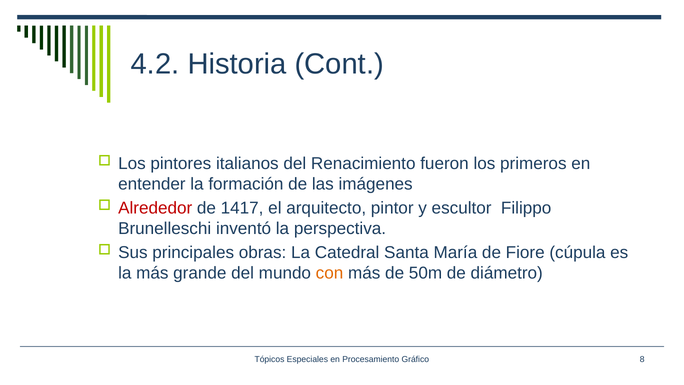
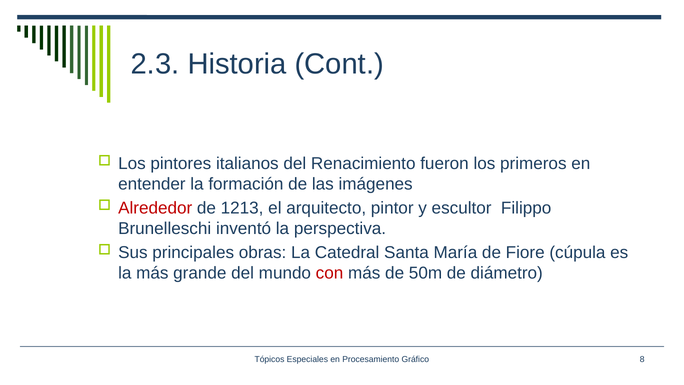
4.2: 4.2 -> 2.3 (155, 64)
1417: 1417 -> 1213 (242, 208)
con colour: orange -> red (330, 273)
